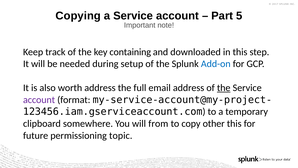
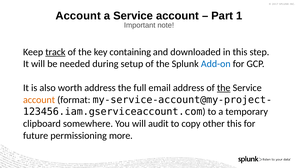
Copying: Copying -> Account (78, 16)
5: 5 -> 1 (239, 16)
track underline: none -> present (55, 52)
account colour: purple -> orange (39, 100)
from: from -> audit (158, 123)
topic: topic -> more (121, 135)
